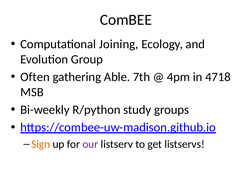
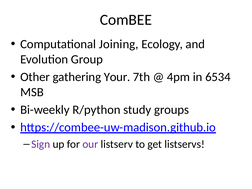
Often: Often -> Other (35, 77)
Able: Able -> Your (117, 77)
4718: 4718 -> 6534 (218, 77)
Sign colour: orange -> purple (41, 144)
